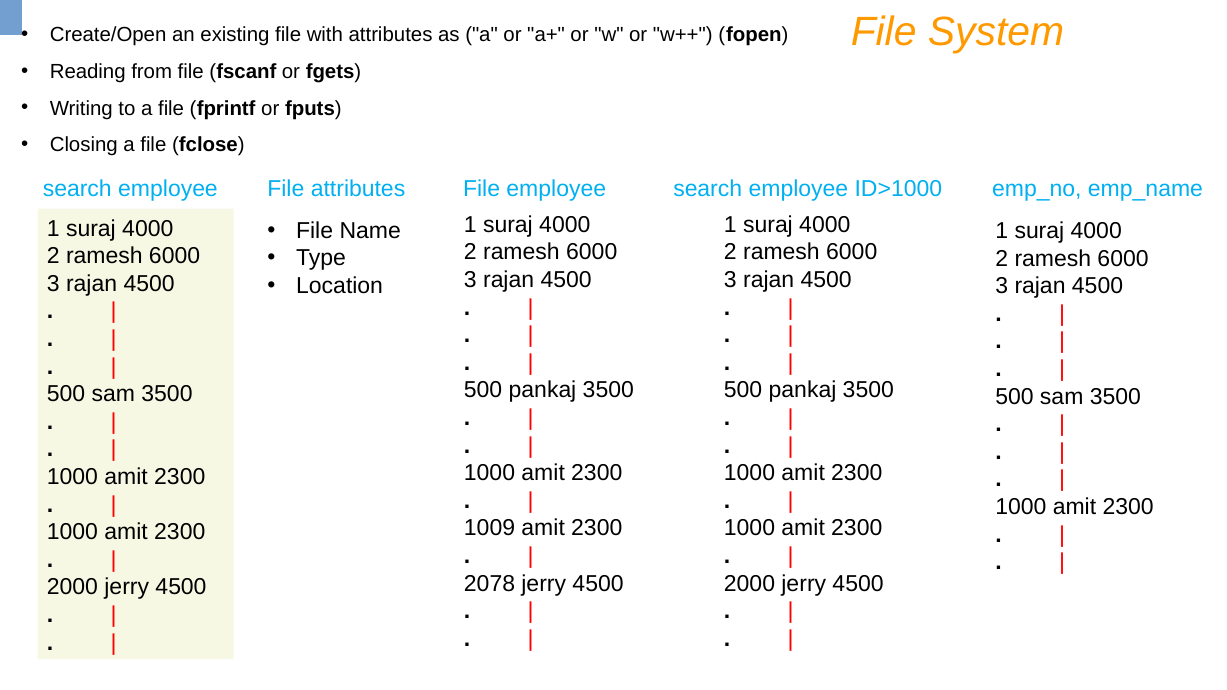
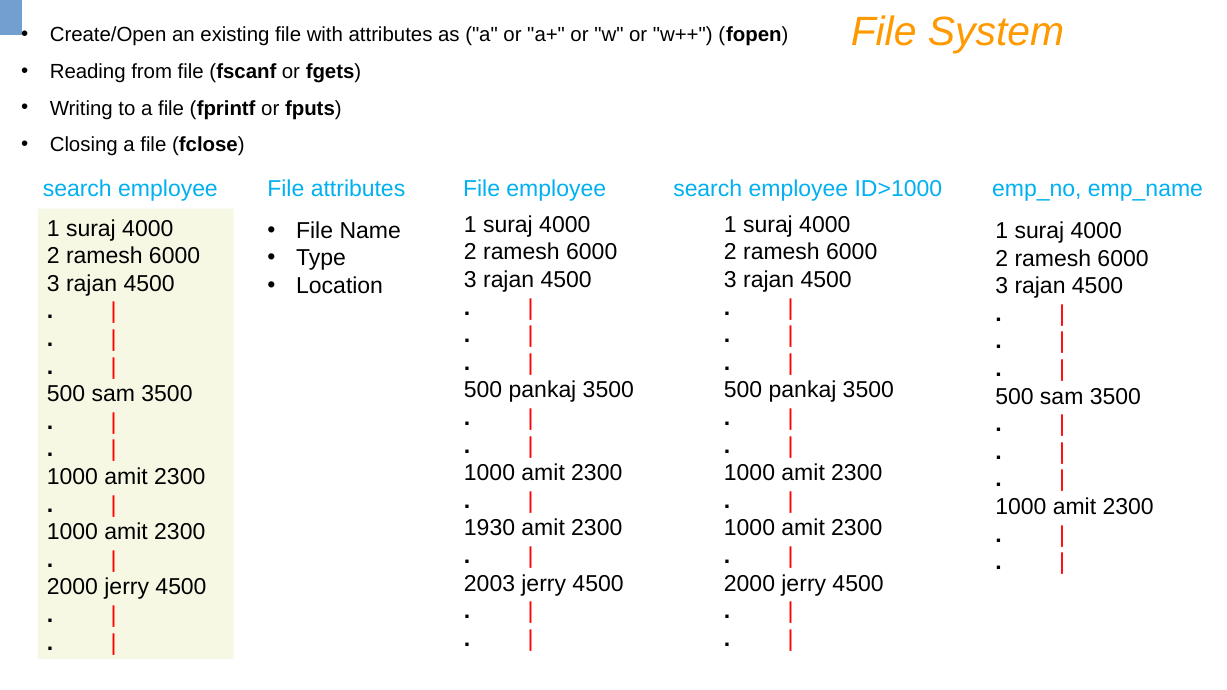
1009: 1009 -> 1930 (490, 528)
2078: 2078 -> 2003 (490, 584)
